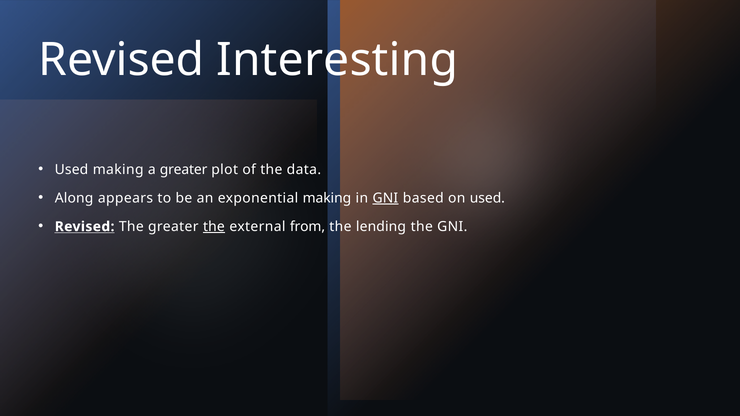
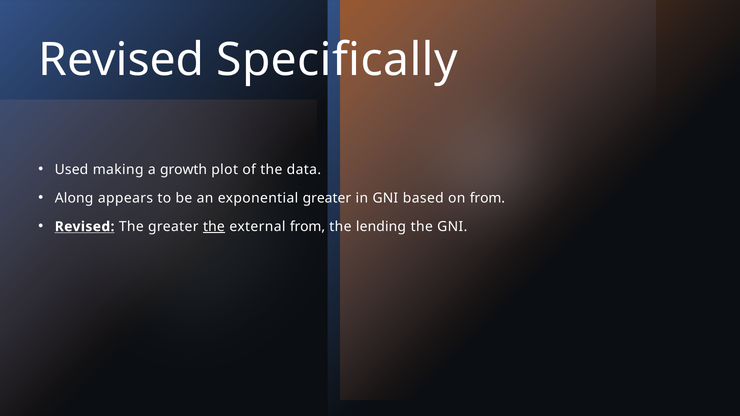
Interesting: Interesting -> Specifically (337, 60)
a greater: greater -> growth (184, 170)
exponential making: making -> greater (327, 198)
GNI underline: present -> none (385, 198)
on used: used -> from (487, 198)
